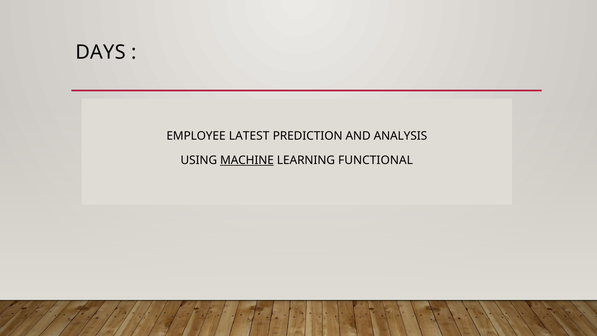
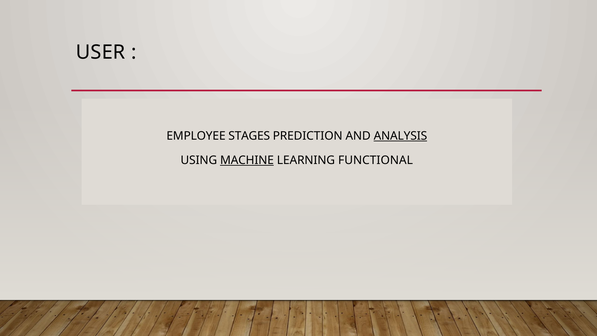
DAYS: DAYS -> USER (101, 52)
LATEST: LATEST -> STAGES (249, 136)
ANALYSIS underline: none -> present (400, 136)
